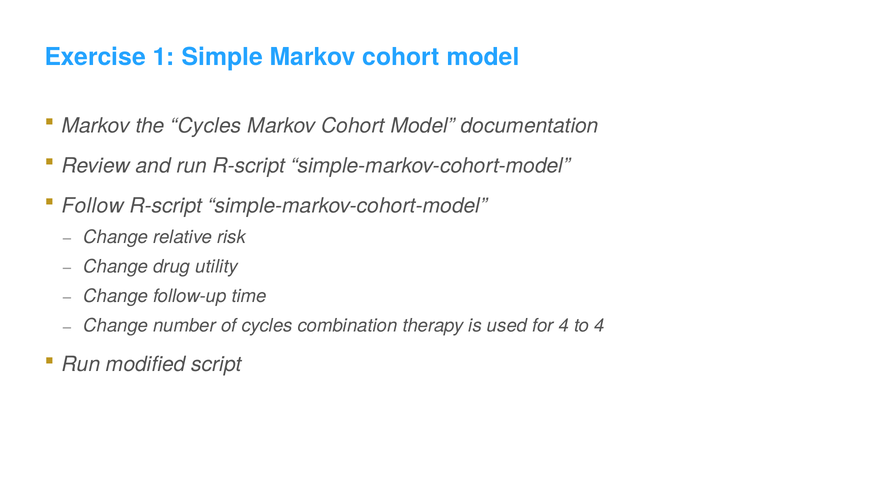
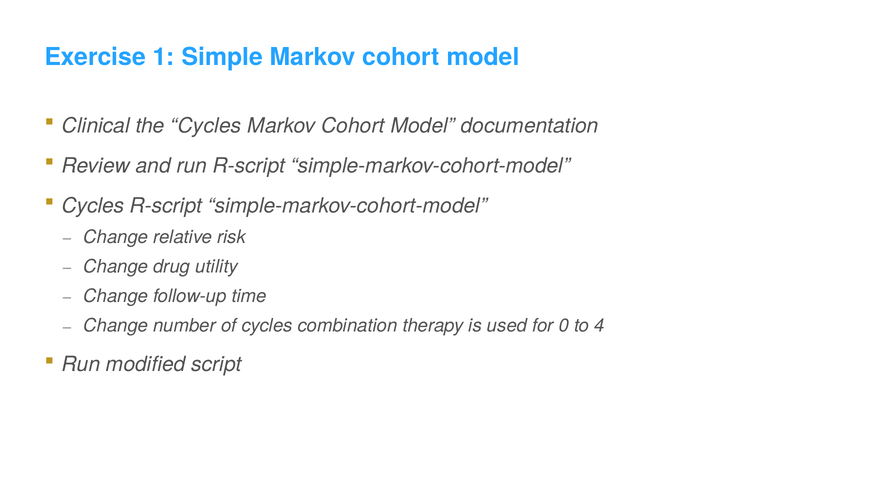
Markov: Markov -> Clinical (96, 126)
Follow: Follow -> Cycles (93, 206)
for 4: 4 -> 0 (564, 326)
